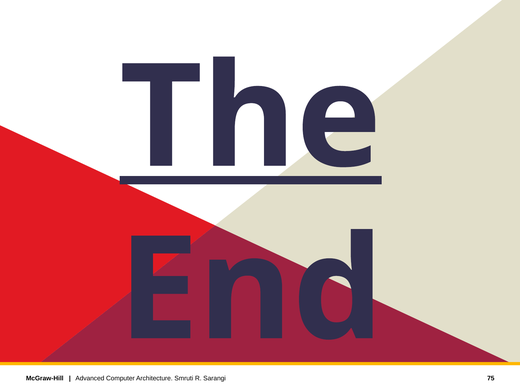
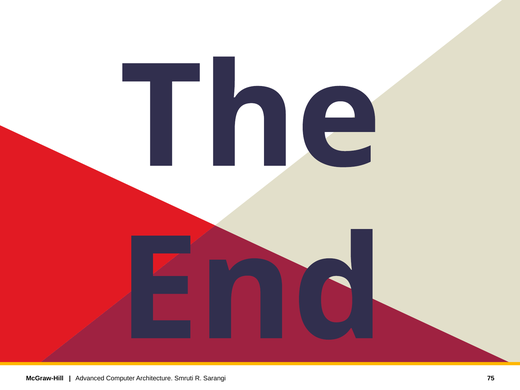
The underline: present -> none (251, 118)
